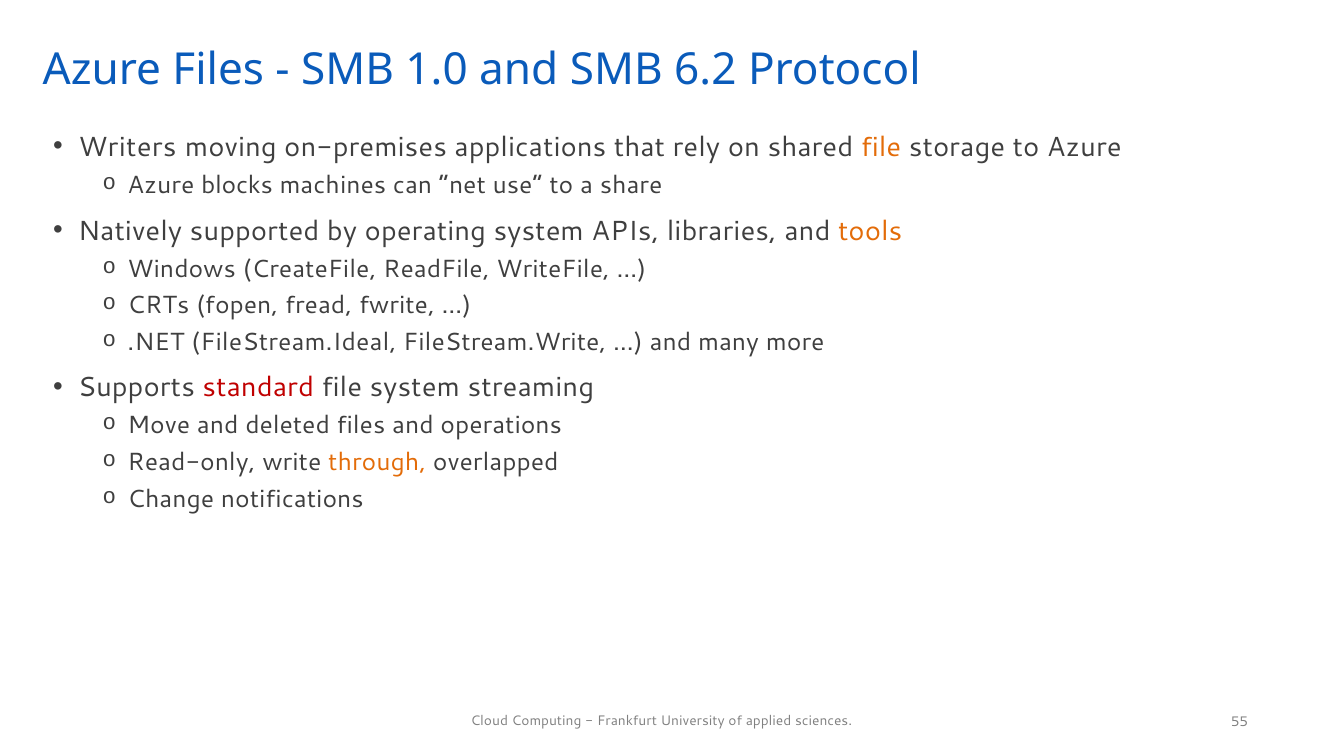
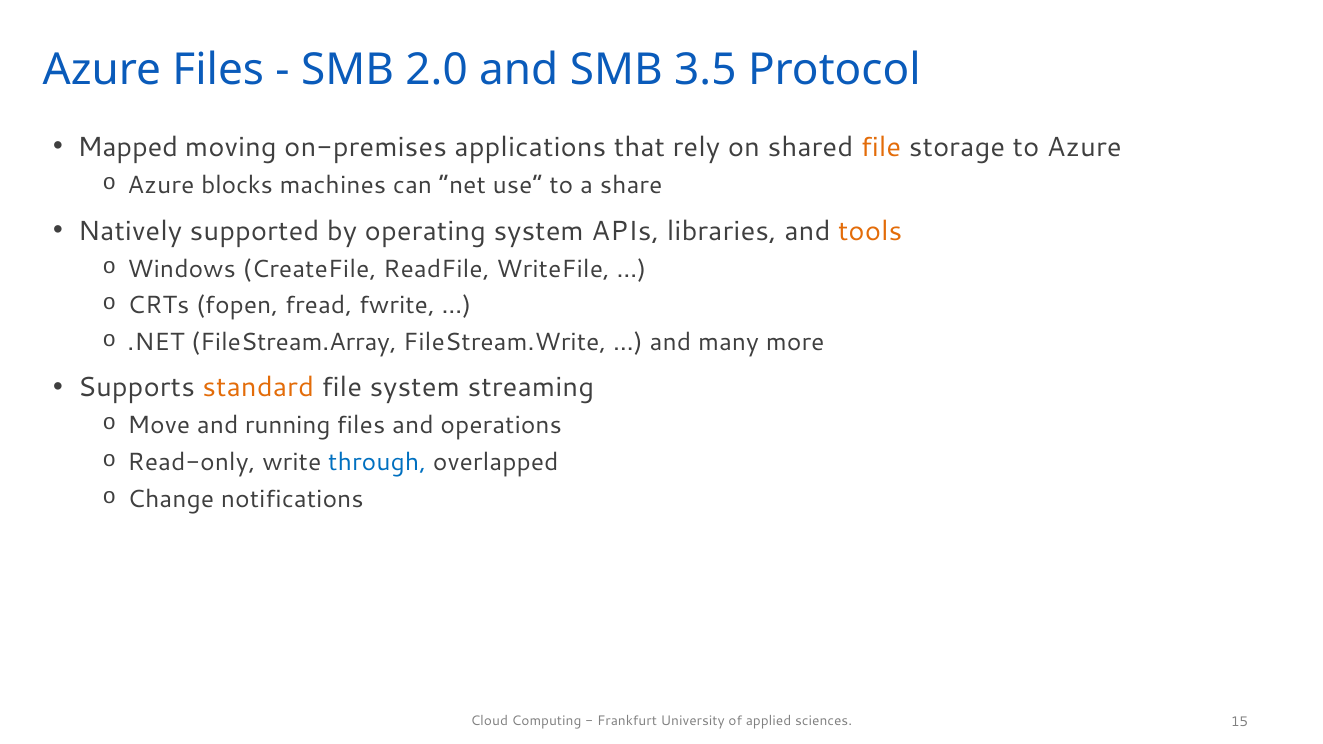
1.0: 1.0 -> 2.0 (437, 70)
6.2: 6.2 -> 3.5 (705, 70)
Writers: Writers -> Mapped (128, 147)
FileStream.Ideal: FileStream.Ideal -> FileStream.Array (294, 342)
standard colour: red -> orange (258, 388)
deleted: deleted -> running (288, 426)
through colour: orange -> blue (377, 463)
55: 55 -> 15 (1239, 722)
